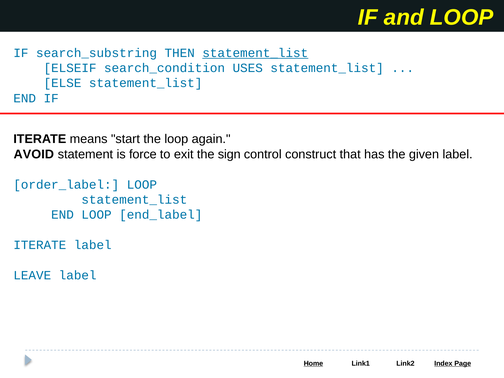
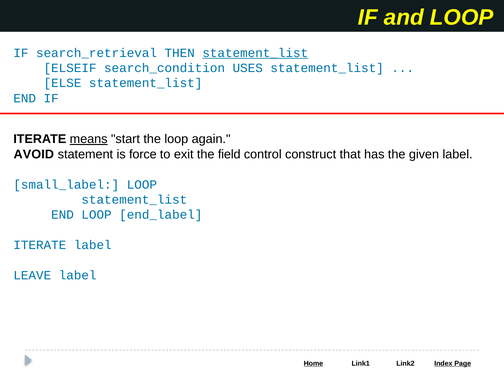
search_substring: search_substring -> search_retrieval (97, 53)
means underline: none -> present (89, 139)
sign: sign -> field (229, 154)
order_label: order_label -> small_label (66, 185)
